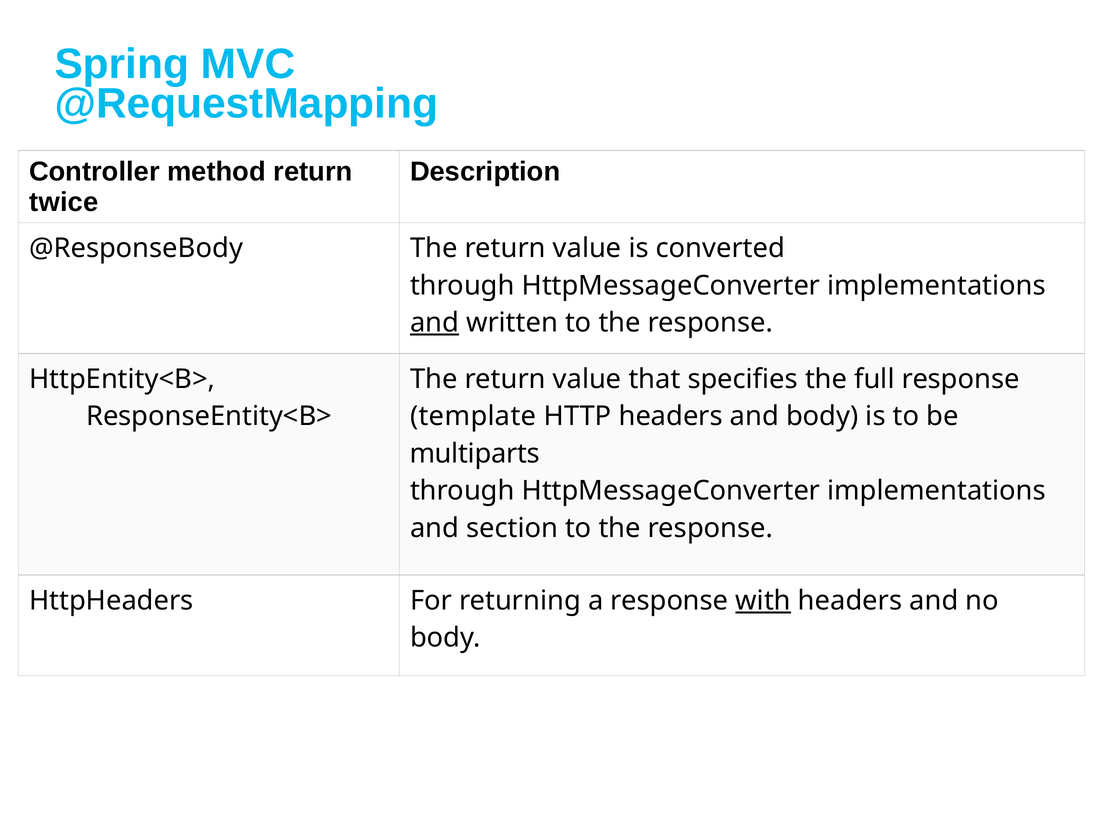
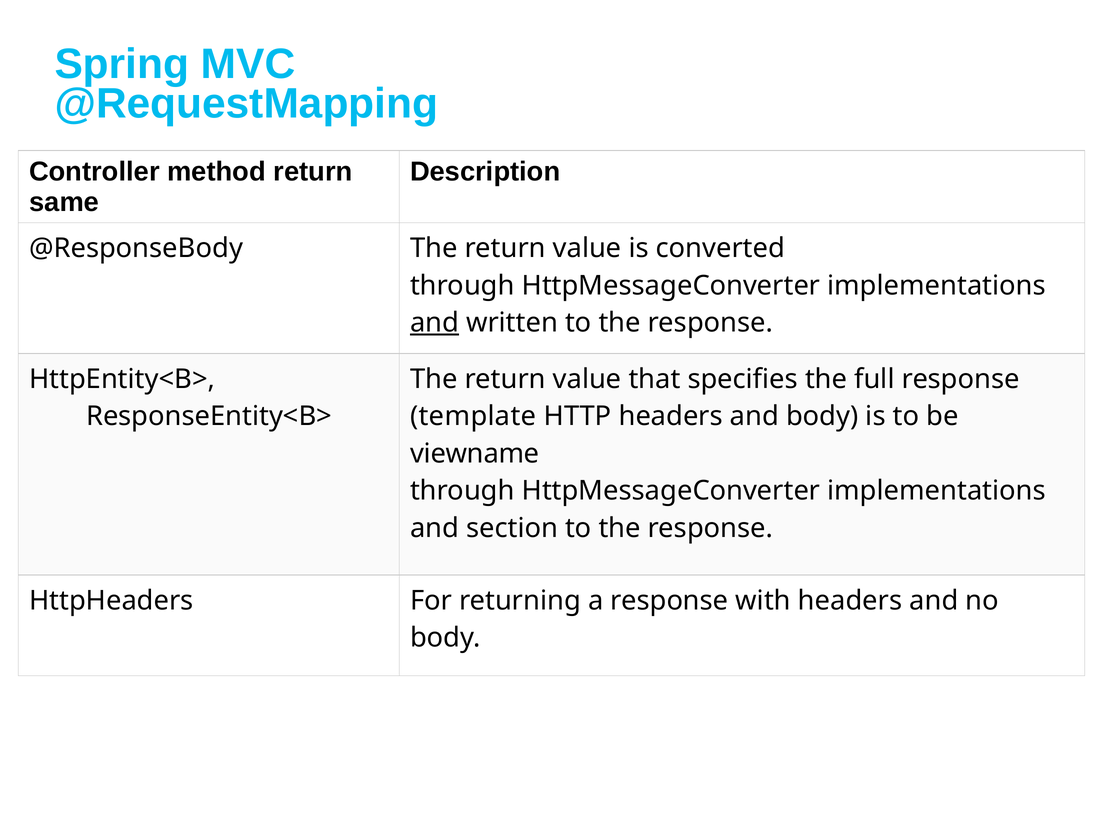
twice: twice -> same (64, 202)
multiparts: multiparts -> viewname (475, 453)
with underline: present -> none (763, 600)
